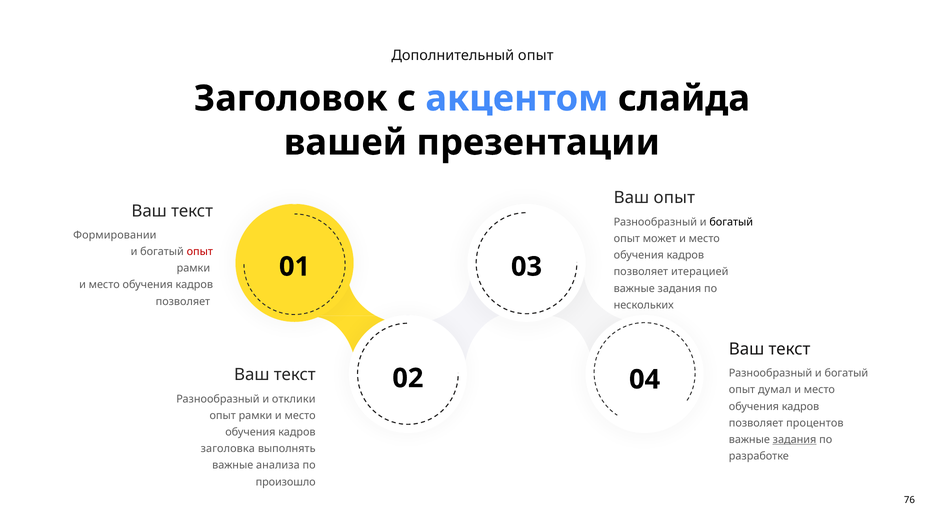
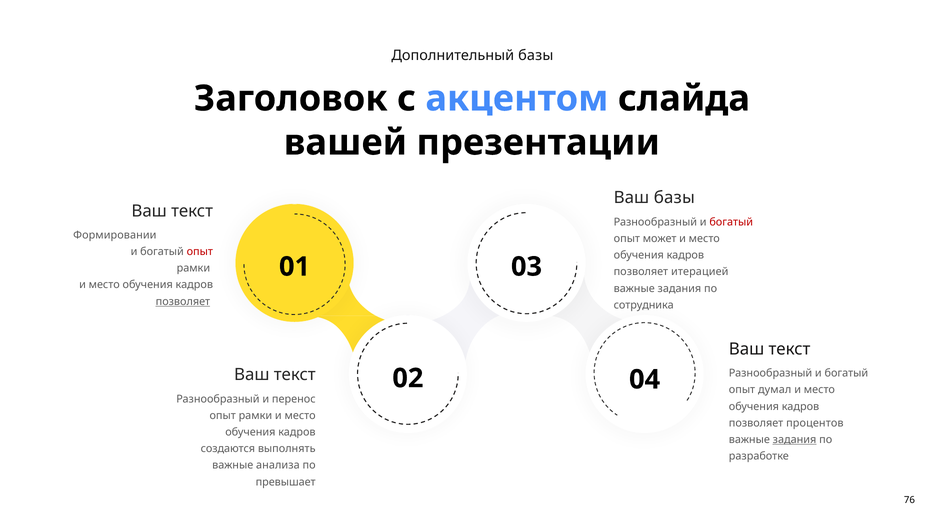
Дополнительный опыт: опыт -> базы (536, 56)
Ваш опыт: опыт -> базы (674, 198)
богатый colour: black -> red (731, 222)
позволяет underline: none -> present (183, 302)
нескольких: нескольких -> сотрудника (644, 305)
отклики: отклики -> перенос (294, 399)
заголовка: заголовка -> создаются (228, 449)
произошло: произошло -> превышает (286, 482)
